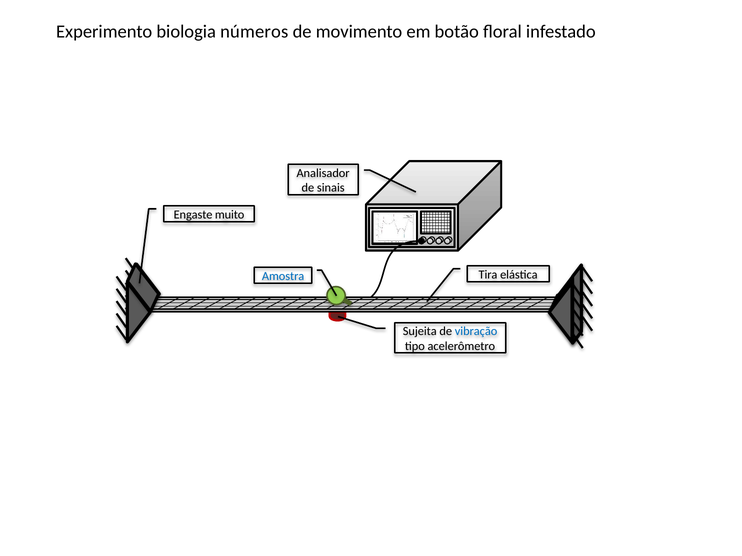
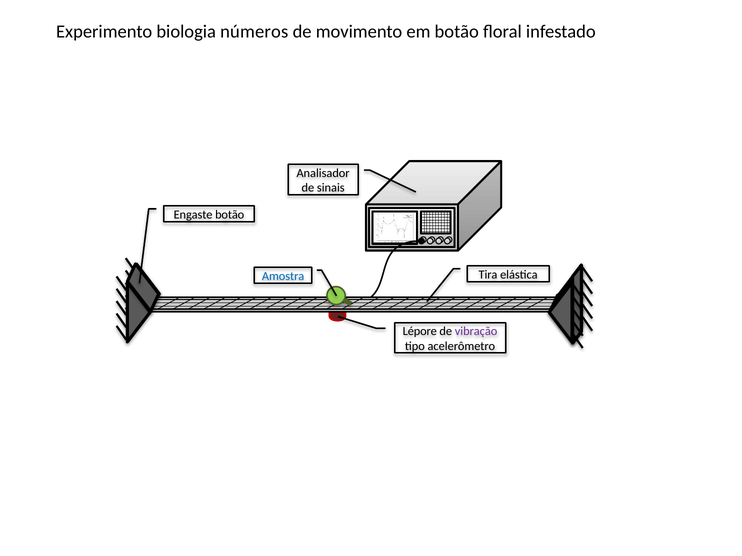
Engaste muito: muito -> botão (230, 215)
Sujeita: Sujeita -> Lépore (420, 331)
vibração colour: blue -> purple (476, 331)
